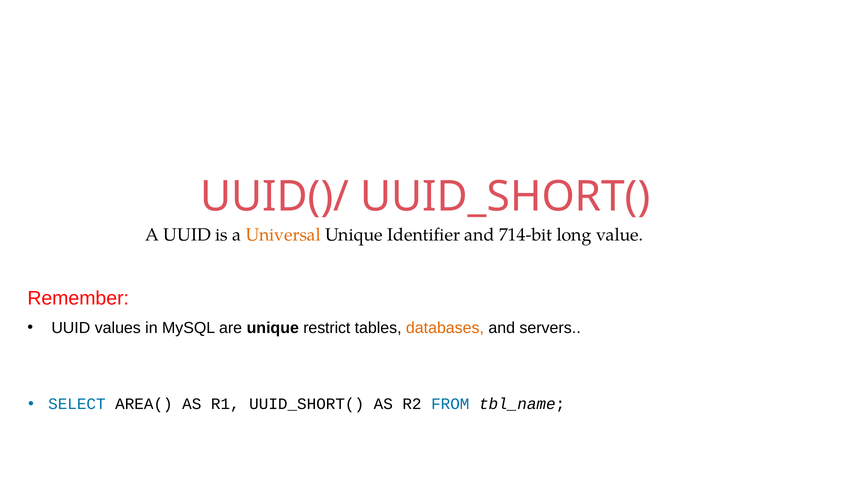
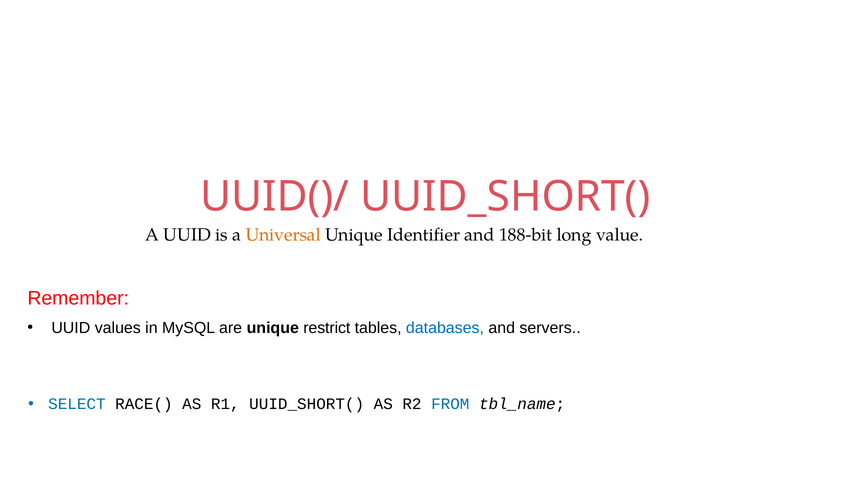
714-bit: 714-bit -> 188-bit (526, 235)
databases colour: orange -> blue (445, 328)
AREA(: AREA( -> RACE( (144, 404)
